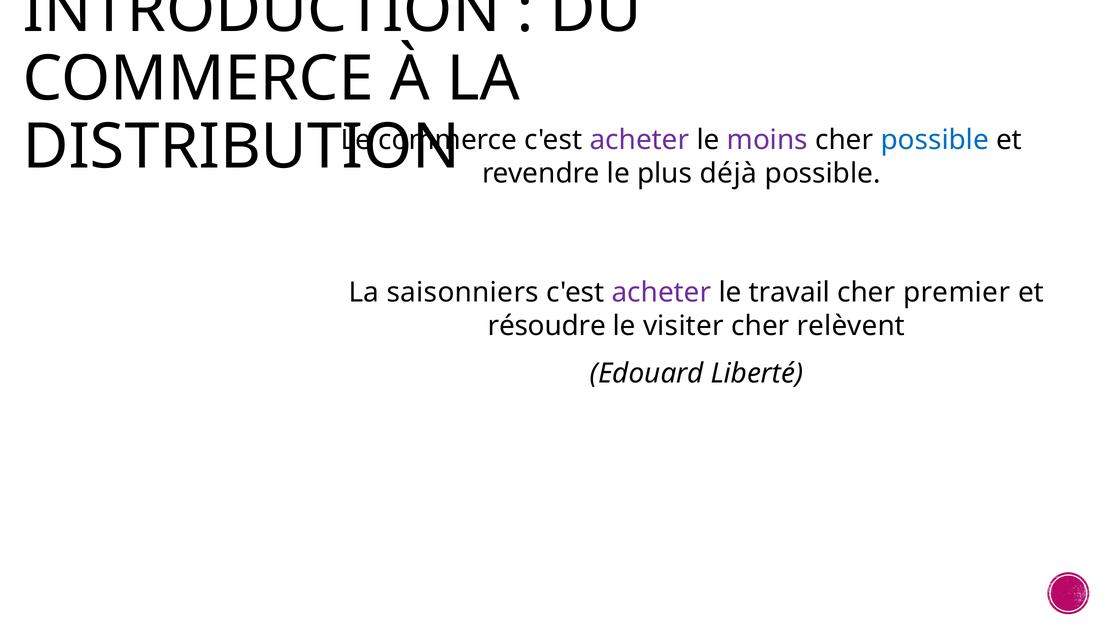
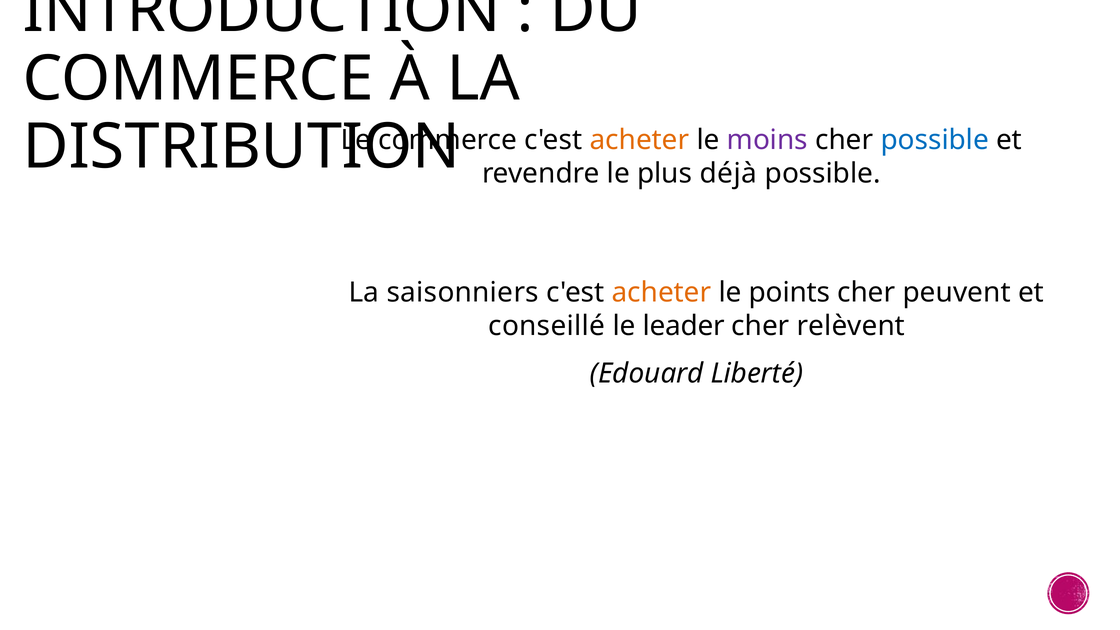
acheter colour: purple -> orange (639, 140)
acheter colour: purple -> orange (661, 293)
travail: travail -> points (789, 293)
premier: premier -> peuvent (957, 293)
résoudre: résoudre -> conseillé (547, 326)
visiter: visiter -> leader (684, 326)
